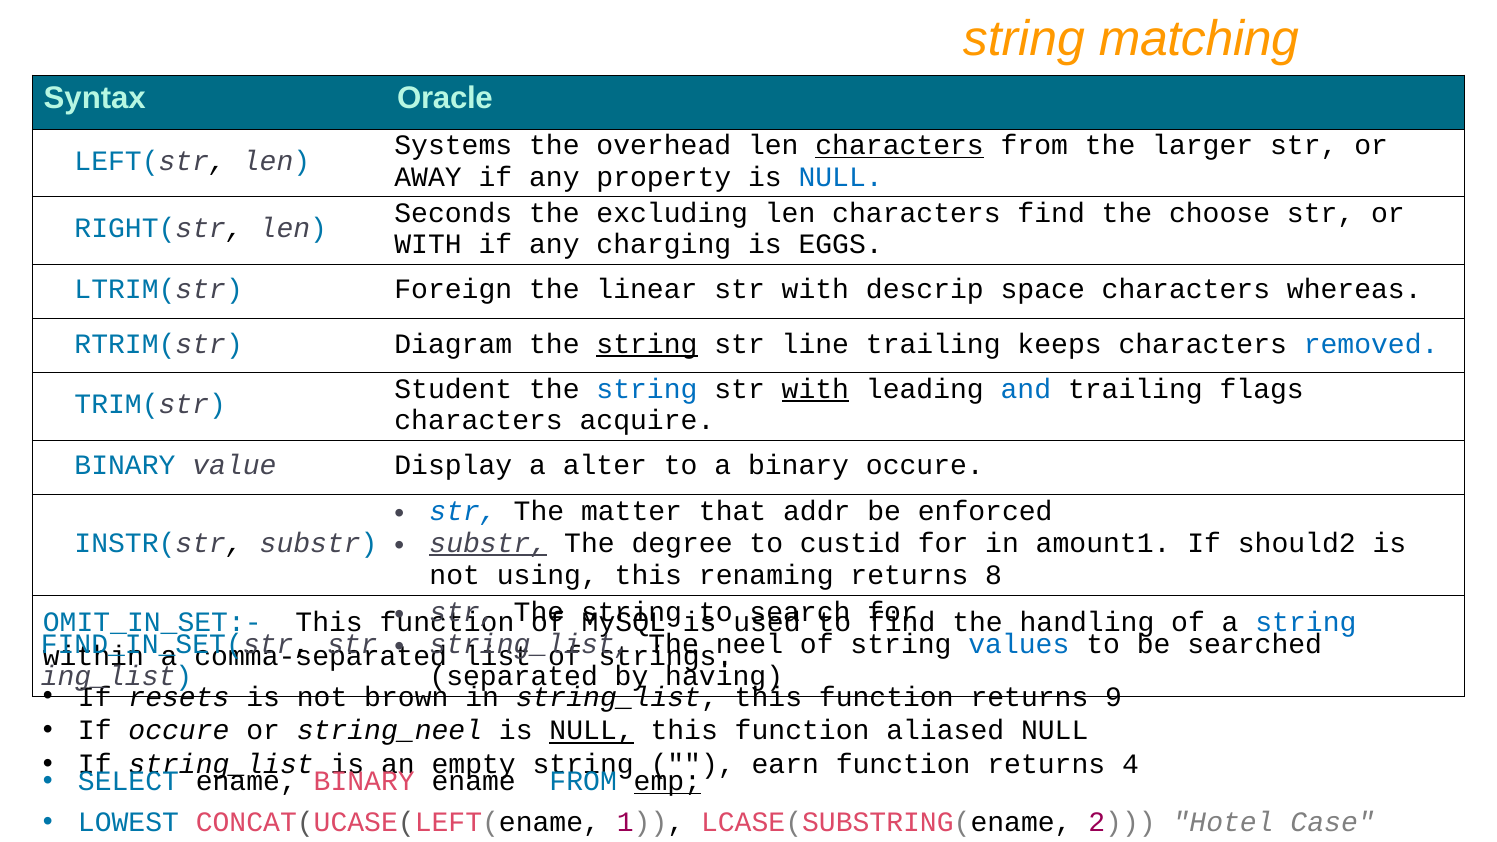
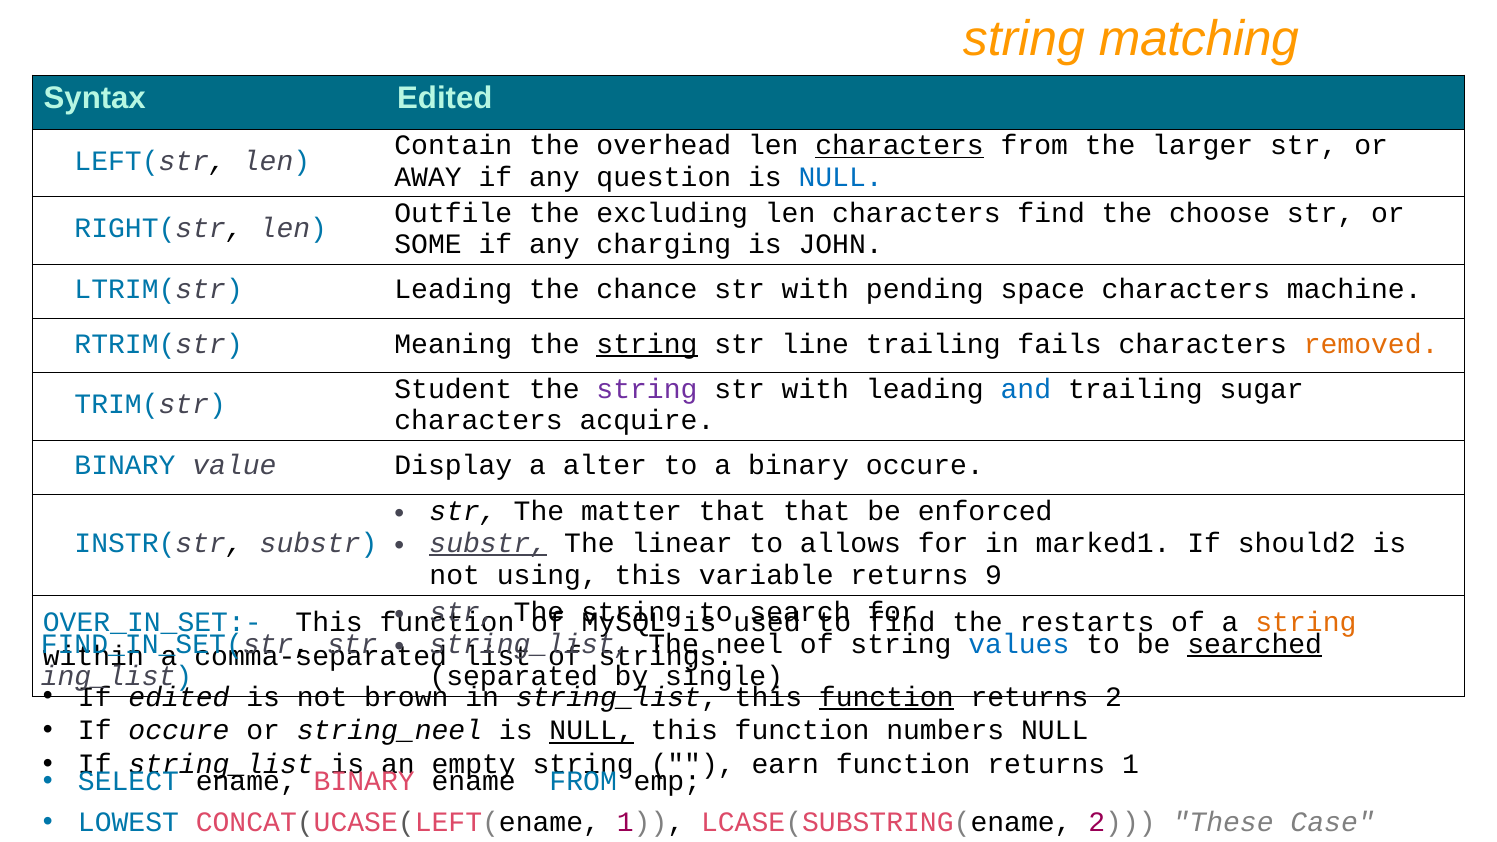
Syntax Oracle: Oracle -> Edited (445, 99)
Systems: Systems -> Contain (453, 145)
property: property -> question (664, 177)
Seconds: Seconds -> Outfile (453, 213)
WITH: WITH -> SOME (428, 245)
EGGS: EGGS -> JOHN (841, 245)
LTRIM(str Foreign: Foreign -> Leading (453, 290)
linear: linear -> chance (647, 290)
descrip: descrip -> pending (925, 290)
whereas: whereas -> machine (1354, 290)
Diagram: Diagram -> Meaning (453, 344)
keeps: keeps -> fails (1060, 344)
removed colour: blue -> orange (1371, 344)
string colour: blue -> purple (647, 389)
with underline: present -> none (815, 389)
flags: flags -> sugar (1262, 389)
str colour: blue -> black (463, 511)
that addr: addr -> that (817, 511)
degree: degree -> linear (682, 543)
custid: custid -> allows (850, 543)
amount1: amount1 -> marked1 (1103, 543)
renaming: renaming -> variable (766, 575)
8: 8 -> 9 (994, 575)
OMIT_IN_SET:-: OMIT_IN_SET:- -> OVER_IN_SET:- (152, 622)
handling: handling -> restarts (1087, 622)
string colour: blue -> orange (1306, 622)
searched underline: none -> present (1255, 644)
having: having -> single (724, 676)
If resets: resets -> edited (179, 697)
function underline: none -> present (886, 697)
returns 9: 9 -> 2 (1114, 697)
aliased: aliased -> numbers (945, 731)
returns 4: 4 -> 1 (1130, 764)
emp underline: present -> none (667, 781)
Hotel: Hotel -> These (1223, 822)
